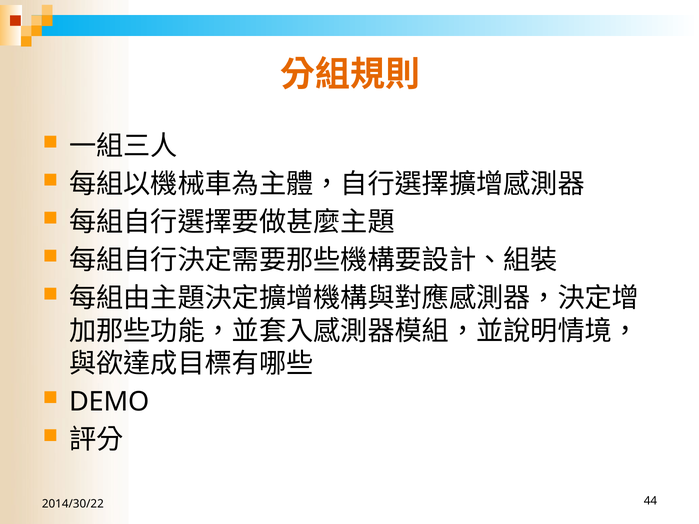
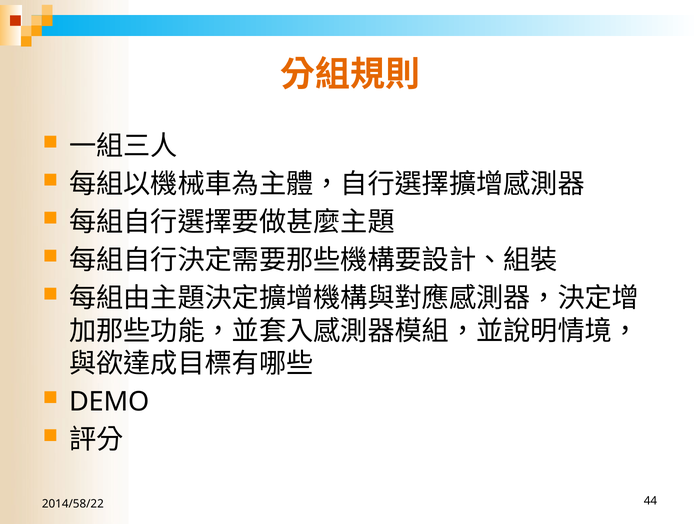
2014/30/22: 2014/30/22 -> 2014/58/22 (73, 504)
